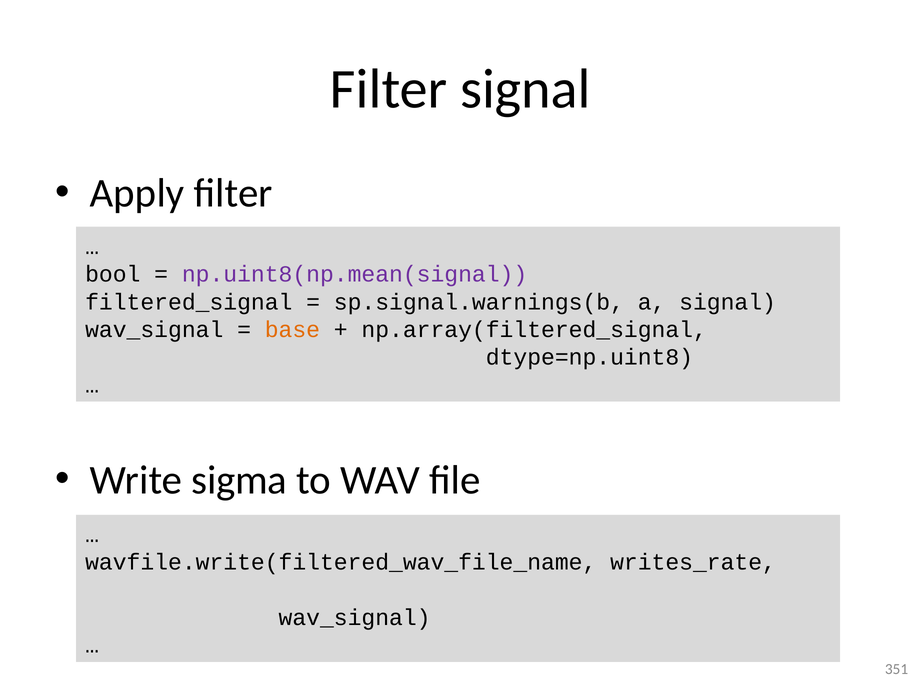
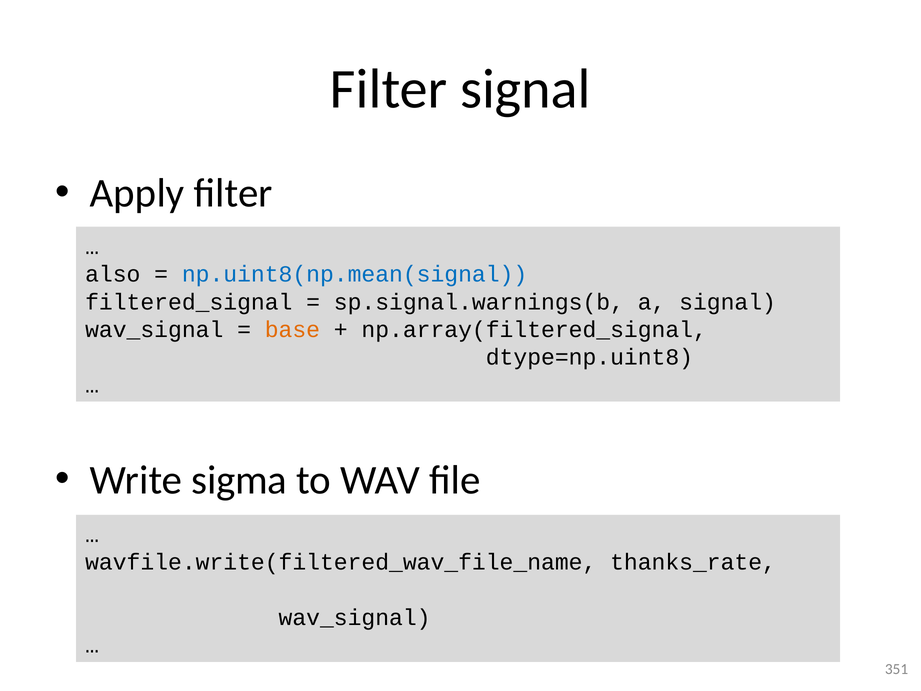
bool: bool -> also (113, 274)
np.uint8(np.mean(signal colour: purple -> blue (355, 274)
writes_rate: writes_rate -> thanks_rate (693, 562)
